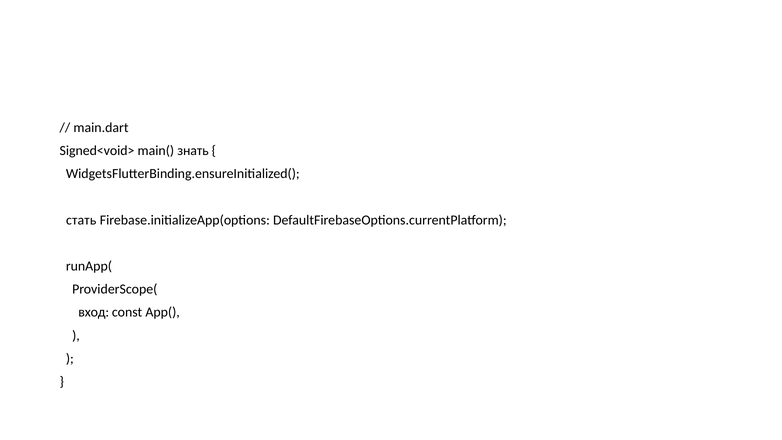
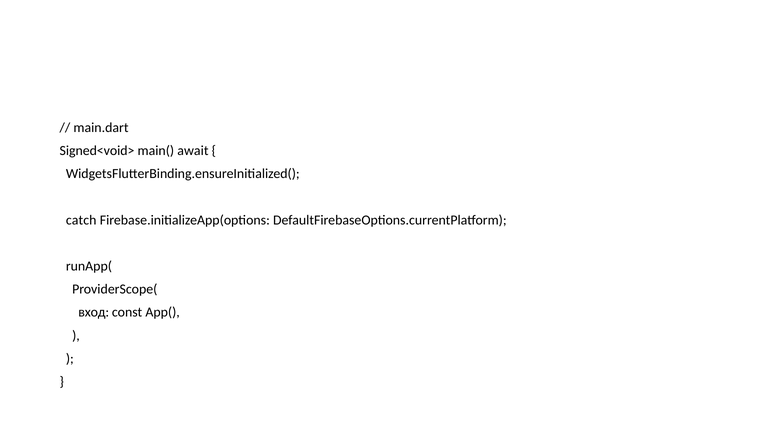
знать: знать -> await (193, 151)
стать: стать -> catch (81, 220)
